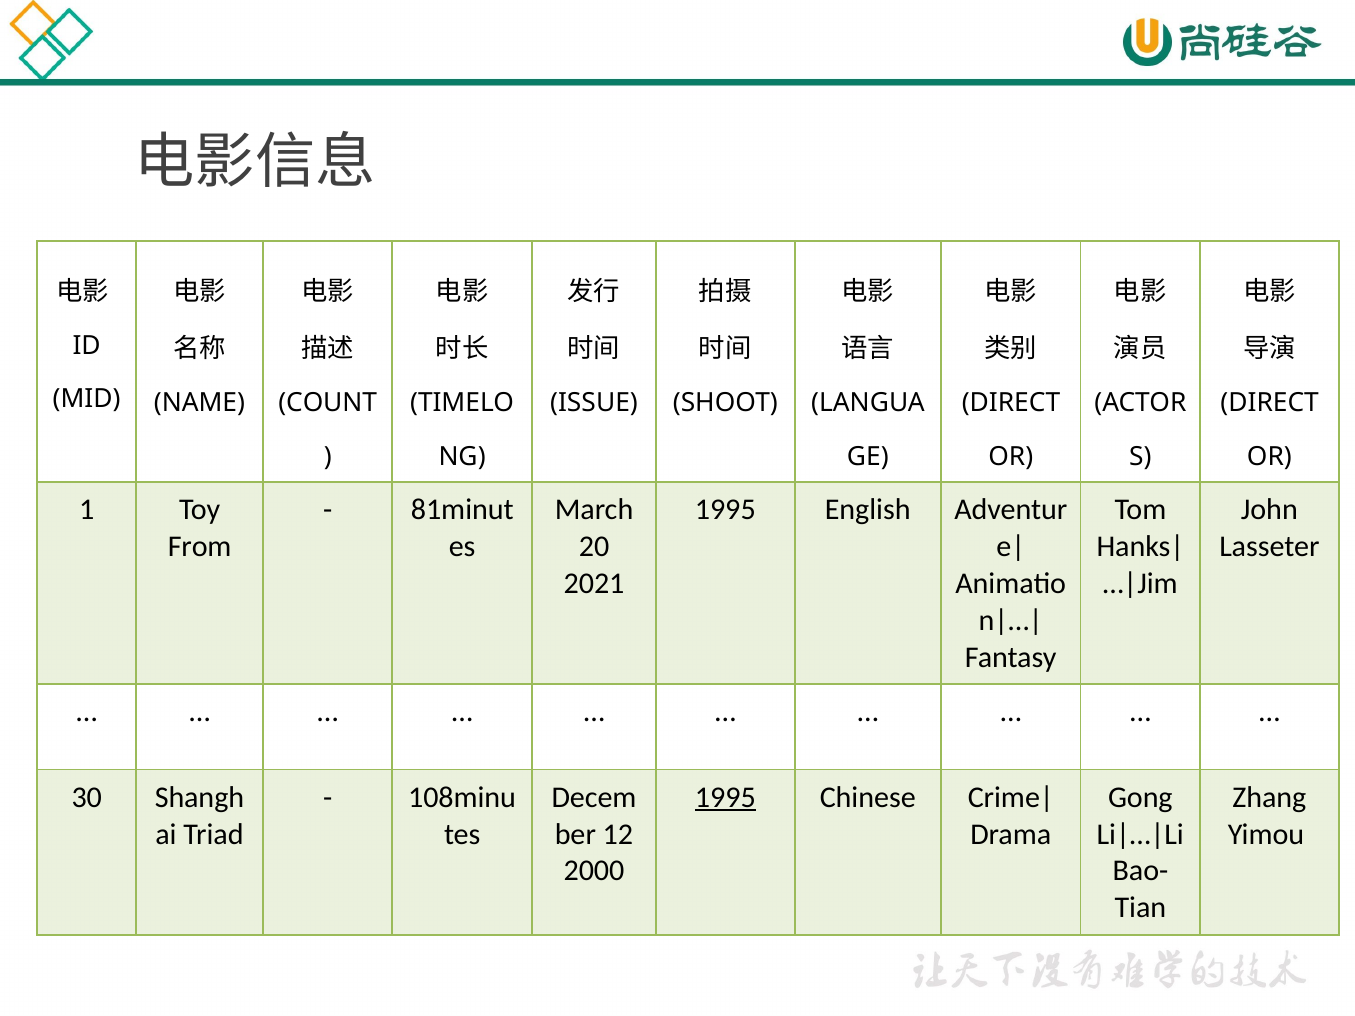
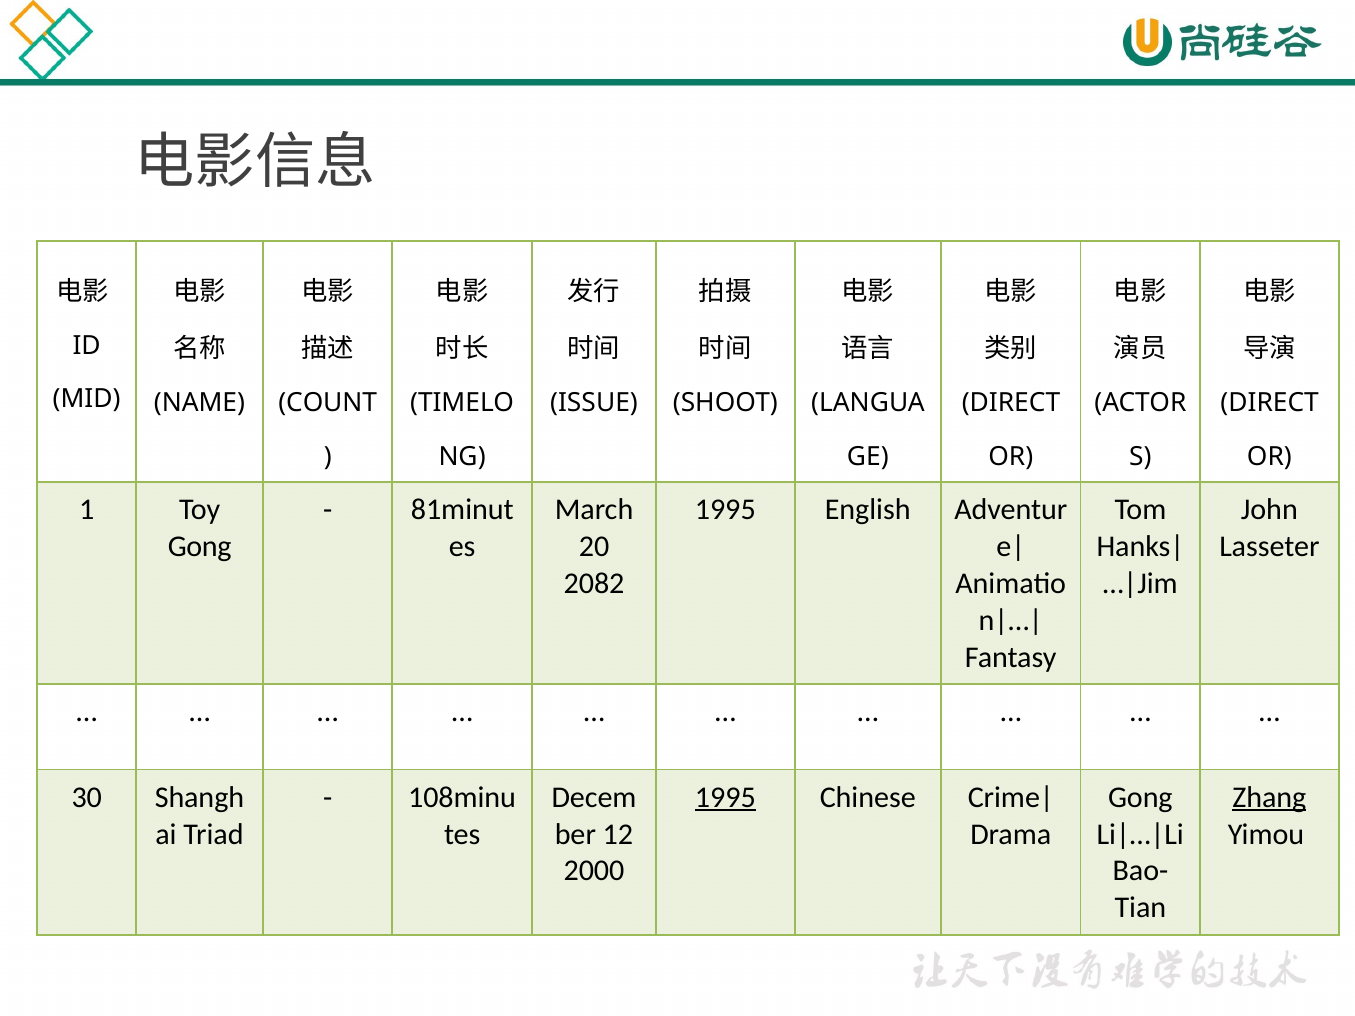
From: From -> Gong (200, 547)
2021: 2021 -> 2082 (594, 584)
Zhang underline: none -> present (1269, 798)
